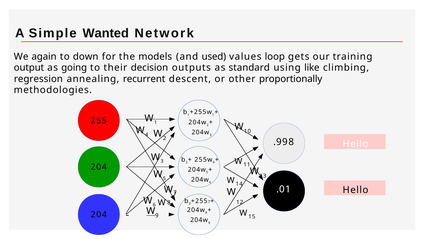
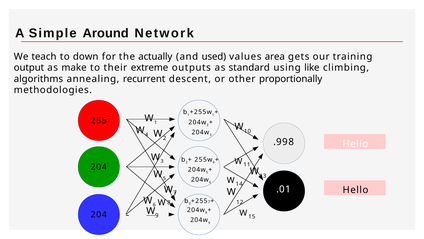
Wanted: Wanted -> Around (106, 33)
again: again -> teach (44, 56)
models: models -> actually (155, 56)
loop: loop -> area (275, 56)
going: going -> make (74, 68)
decision: decision -> extreme (150, 68)
regression: regression -> algorithms (38, 79)
